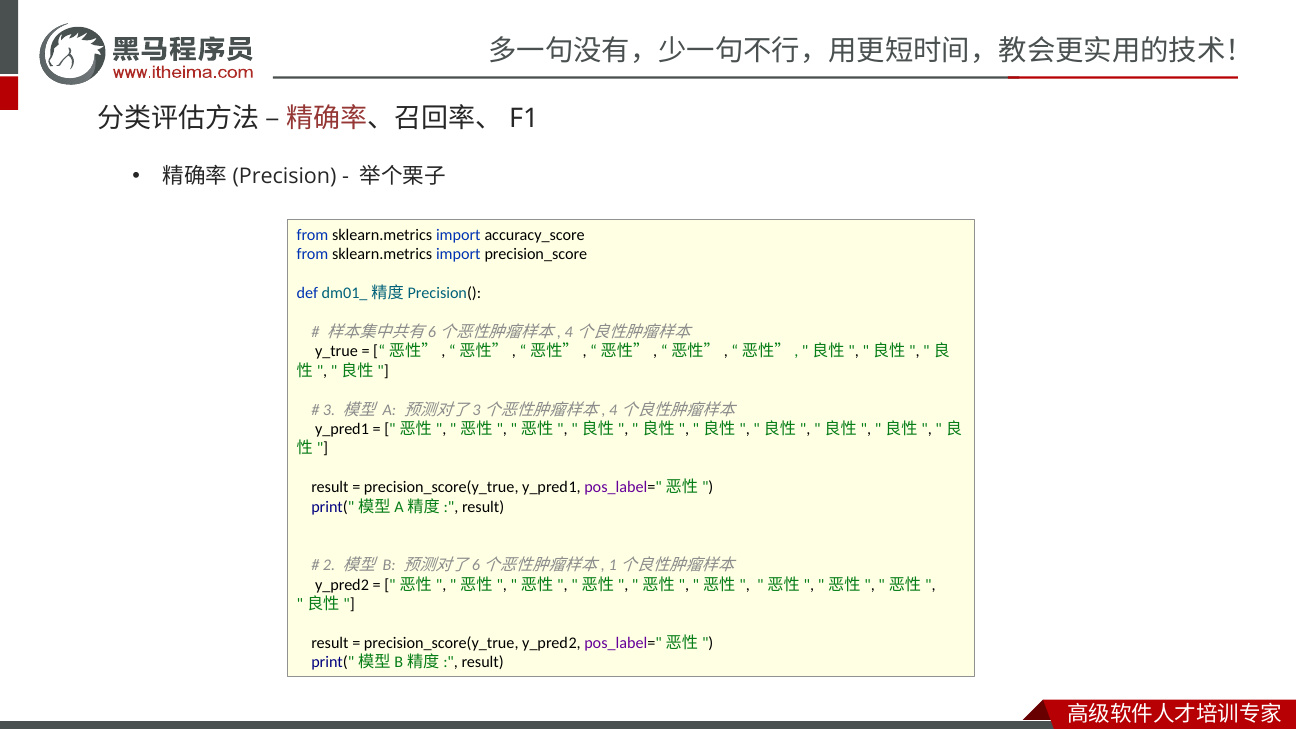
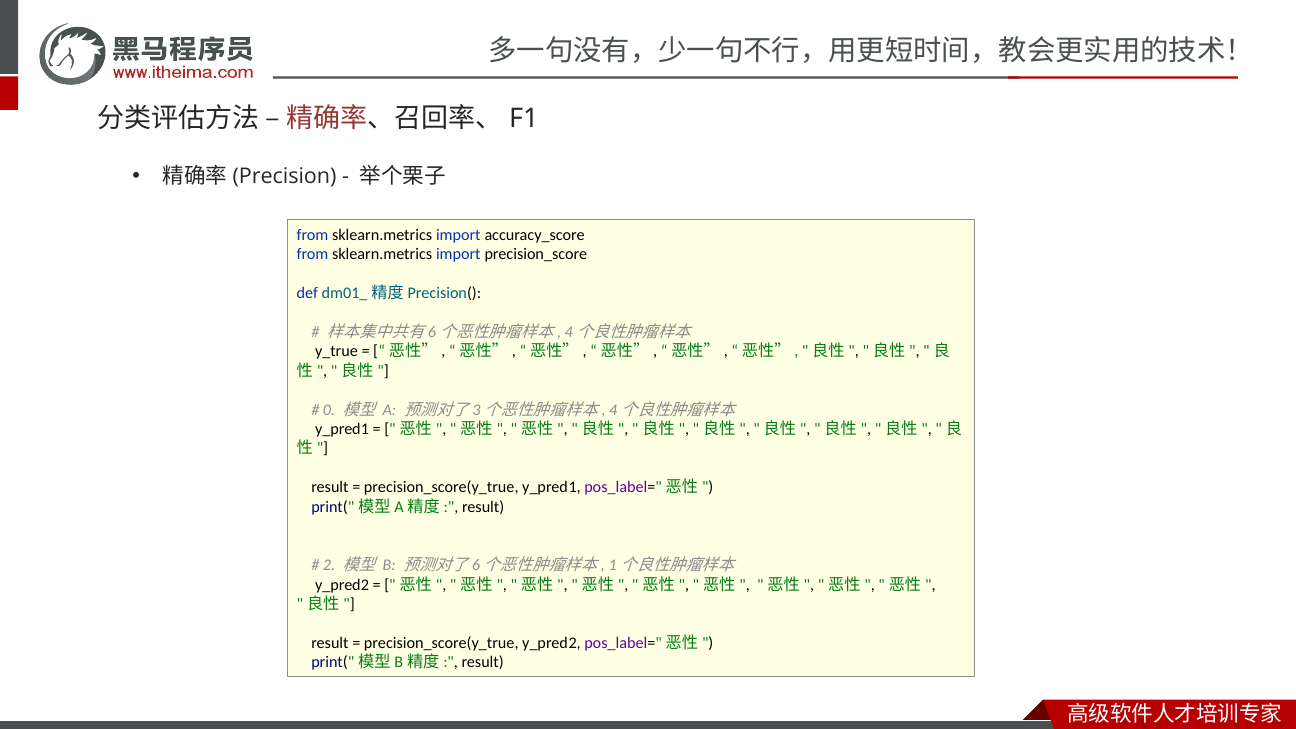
3: 3 -> 0 (329, 410)
